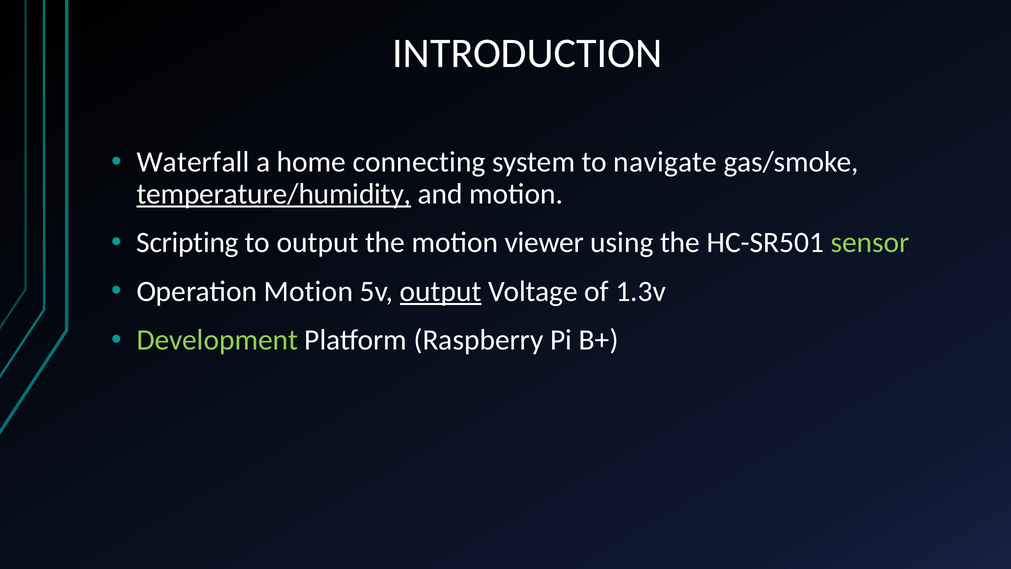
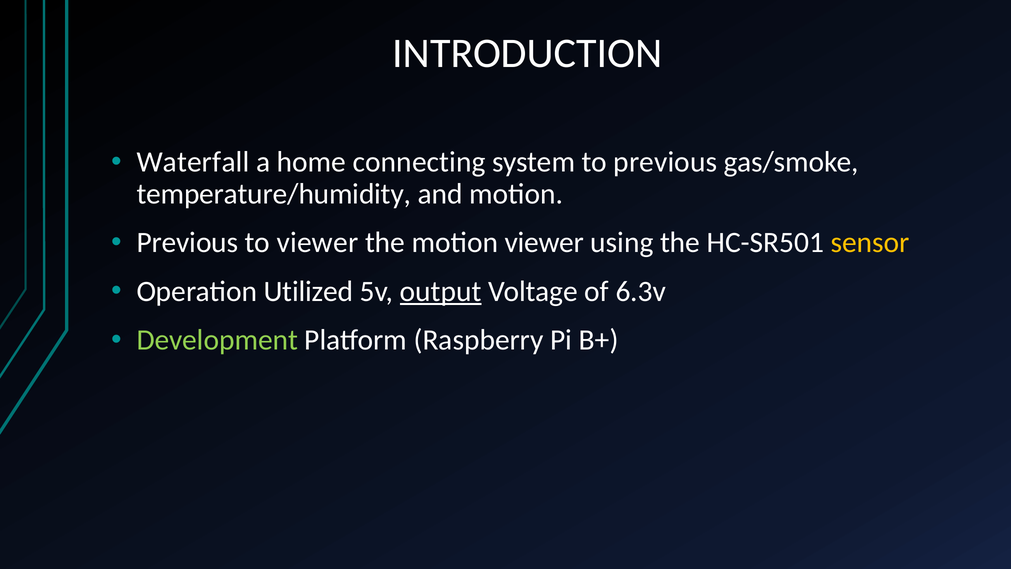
to navigate: navigate -> previous (665, 162)
temperature/humidity underline: present -> none (274, 194)
Scripting: Scripting -> Previous (187, 243)
to output: output -> viewer (317, 243)
sensor colour: light green -> yellow (870, 243)
Operation Motion: Motion -> Utilized (309, 291)
1.3v: 1.3v -> 6.3v (641, 291)
